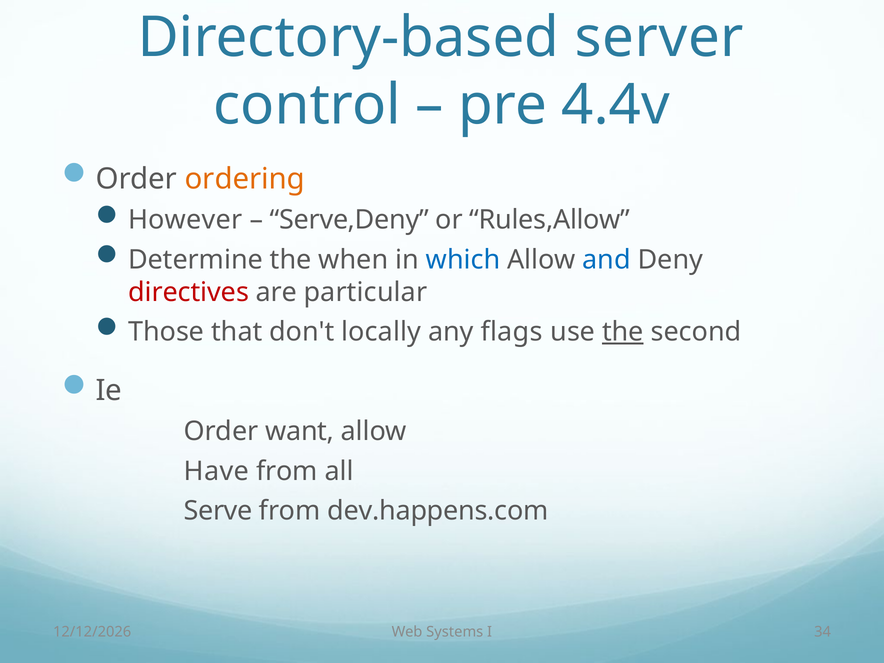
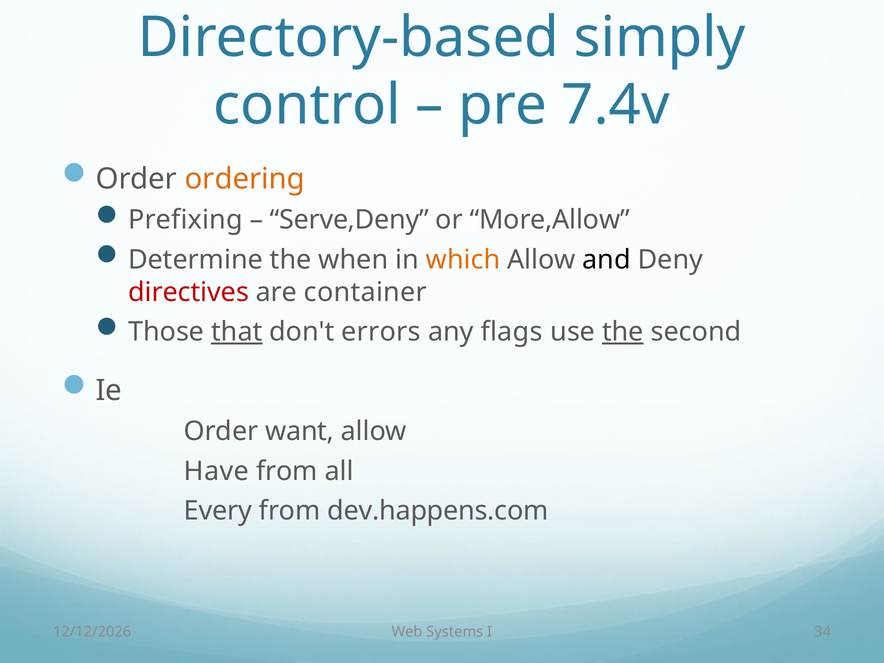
server: server -> simply (660, 37)
4.4v: 4.4v -> 7.4v (616, 105)
However: However -> Prefixing (185, 220)
Rules,Allow: Rules,Allow -> More,Allow (550, 220)
which colour: blue -> orange (463, 260)
and colour: blue -> black (607, 260)
particular: particular -> container (365, 292)
that underline: none -> present (237, 332)
locally: locally -> errors (381, 332)
Serve: Serve -> Every (218, 511)
